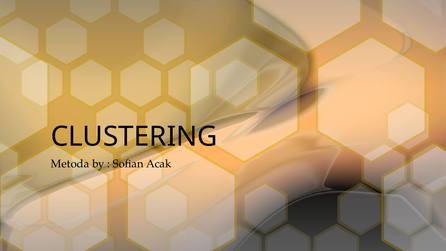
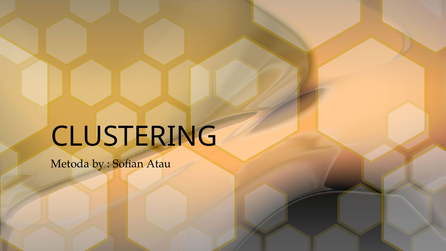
Acak: Acak -> Atau (159, 164)
